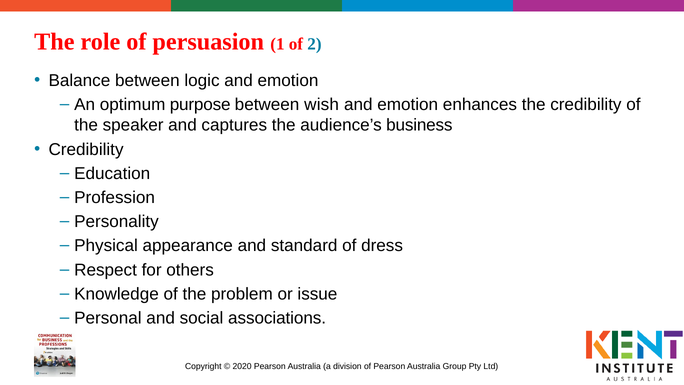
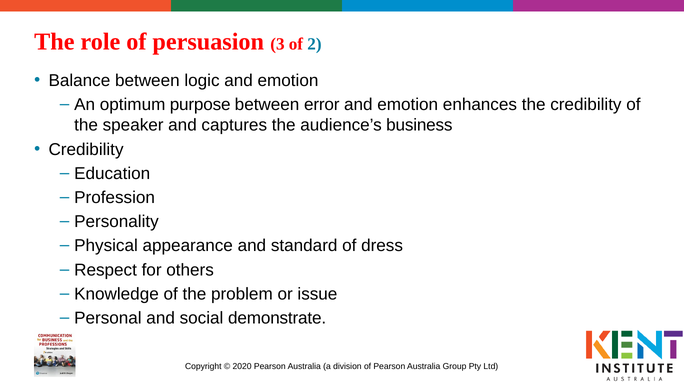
1: 1 -> 3 (277, 44)
wish: wish -> error (322, 105)
associations: associations -> demonstrate (277, 318)
